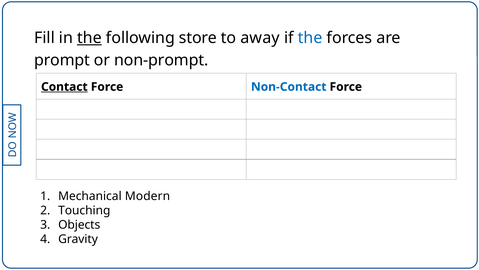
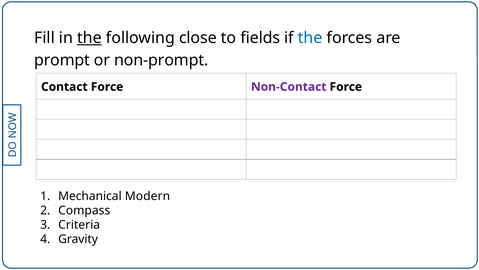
store: store -> close (198, 38)
away: away -> fields (260, 38)
Contact underline: present -> none (64, 87)
Non-Contact colour: blue -> purple (289, 87)
Touching: Touching -> Compass (84, 210)
Objects: Objects -> Criteria (79, 224)
